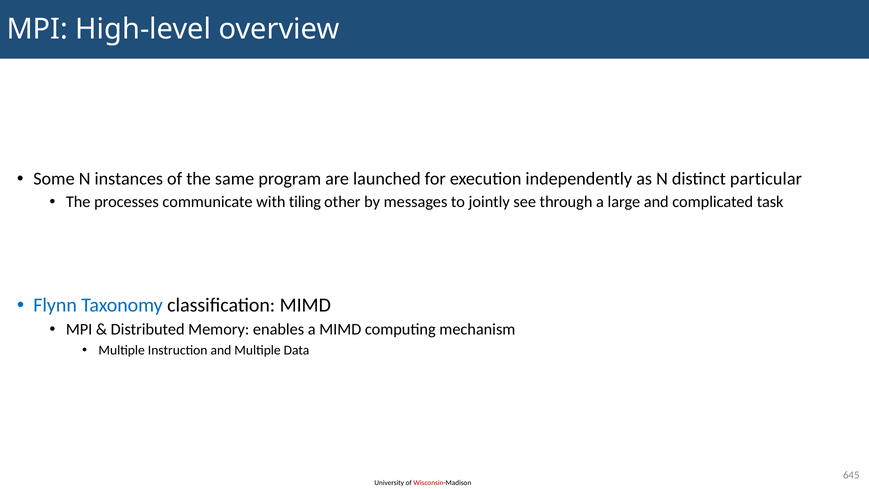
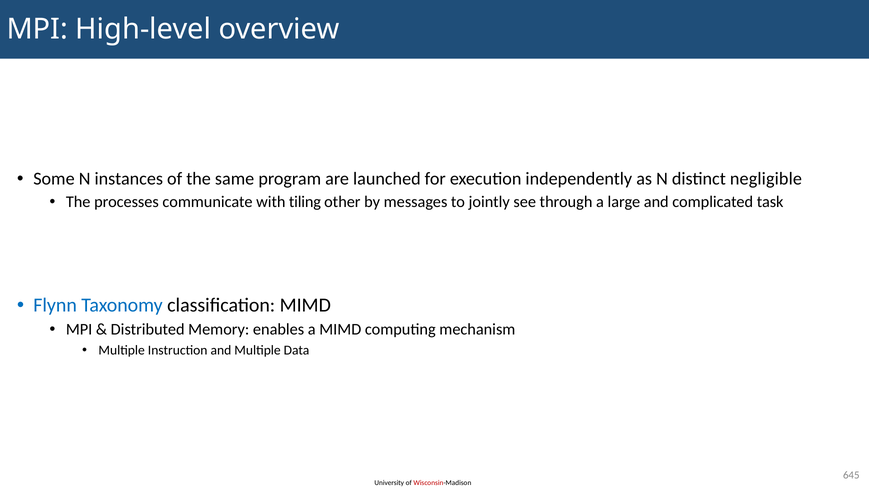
particular: particular -> negligible (766, 179)
